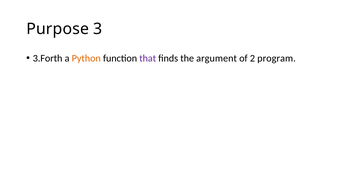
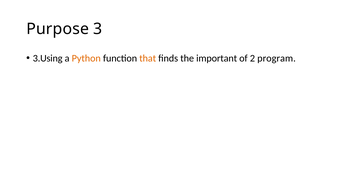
3.Forth: 3.Forth -> 3.Using (48, 58)
that colour: purple -> orange (148, 58)
argument: argument -> important (217, 58)
